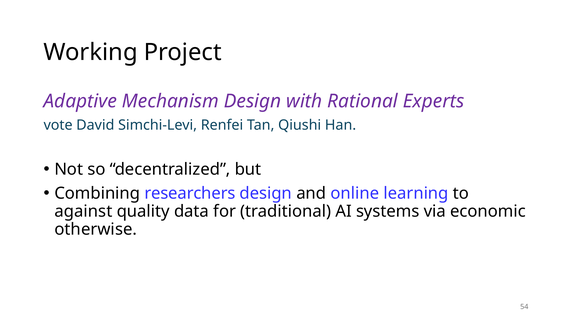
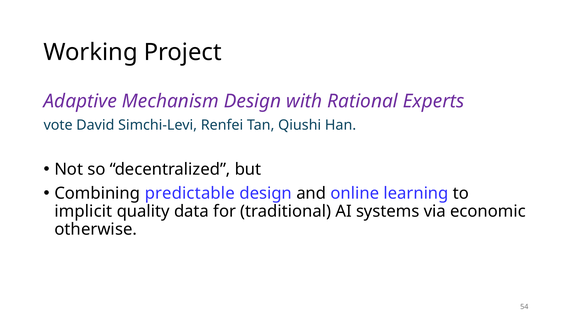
researchers: researchers -> predictable (190, 193)
against: against -> implicit (83, 211)
